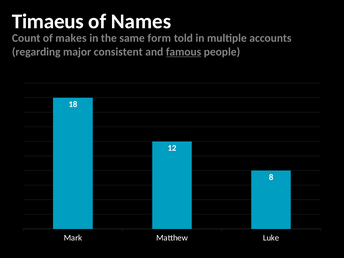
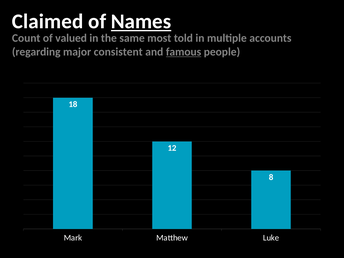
Timaeus: Timaeus -> Claimed (48, 21)
Names underline: none -> present (141, 21)
makes: makes -> valued (71, 38)
form: form -> most (159, 38)
